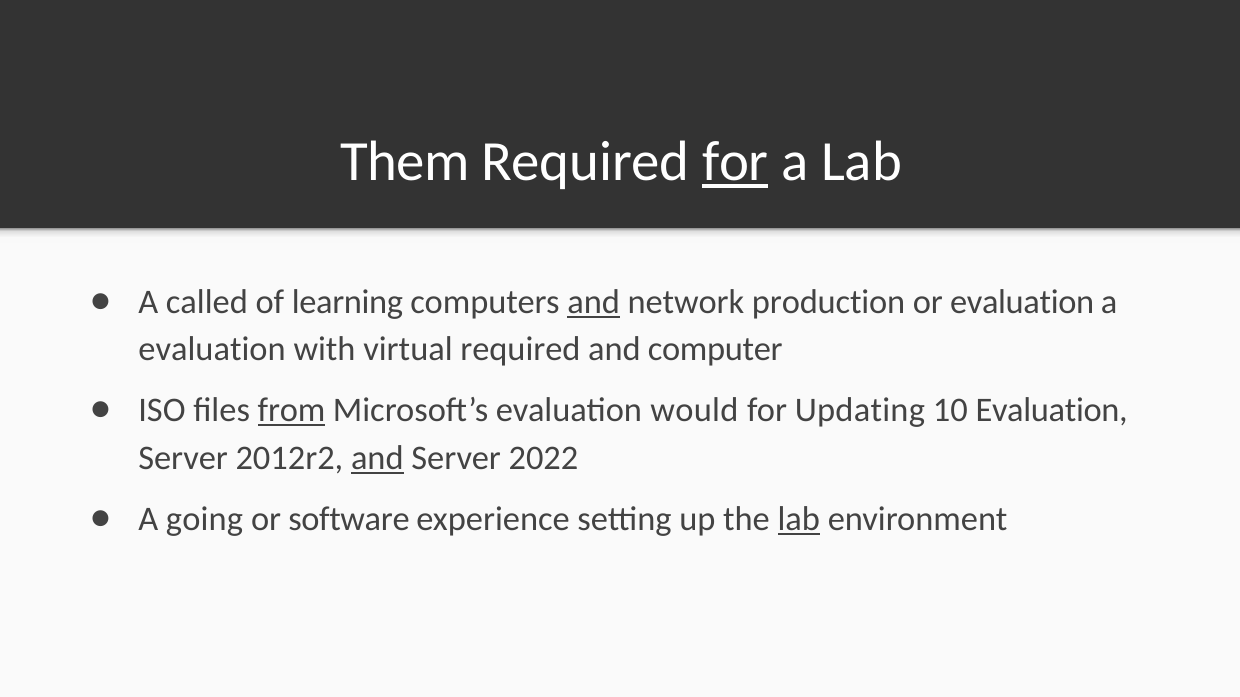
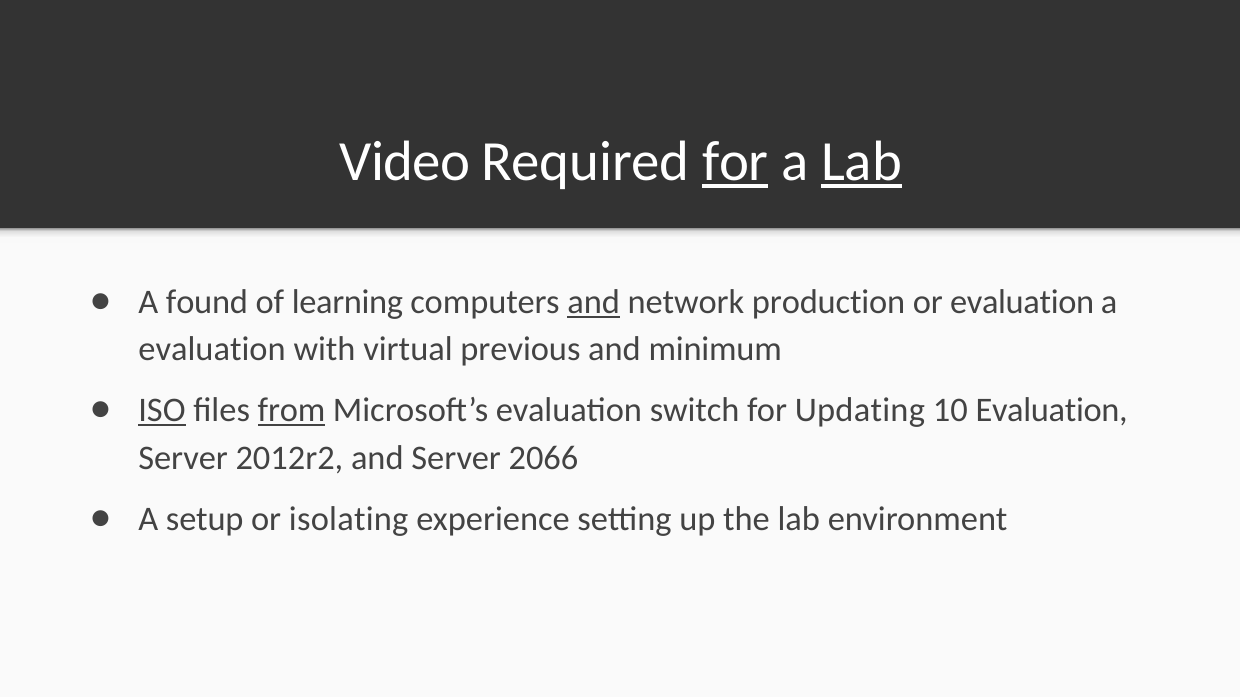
Them: Them -> Video (405, 162)
Lab underline: none -> present (862, 162)
called: called -> found (207, 302)
virtual required: required -> previous (520, 349)
computer: computer -> minimum (715, 349)
ISO underline: none -> present (162, 411)
would: would -> switch (695, 411)
and underline: present -> none (377, 458)
2022: 2022 -> 2066 (544, 458)
going: going -> setup (205, 519)
software: software -> isolating (349, 519)
lab underline: present -> none (799, 519)
